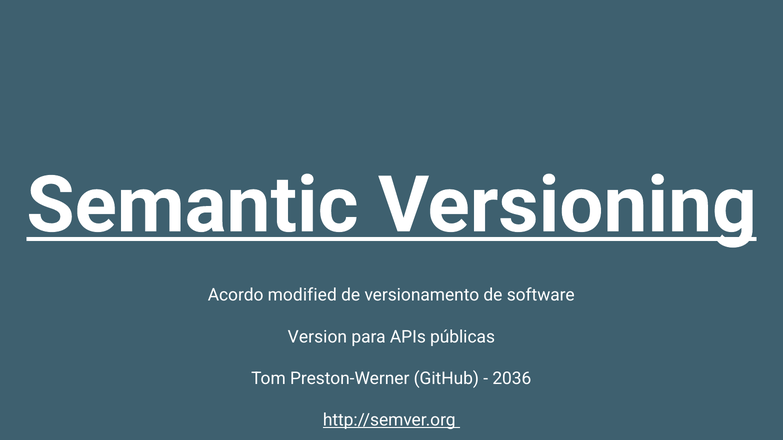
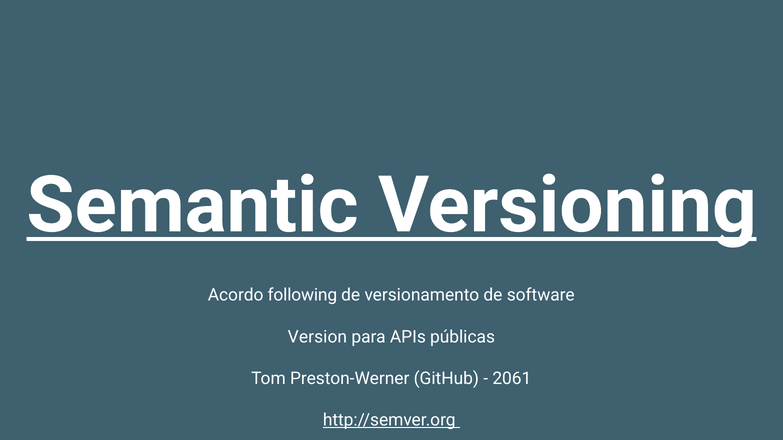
modified: modified -> following (302, 295)
2036: 2036 -> 2061 (512, 379)
